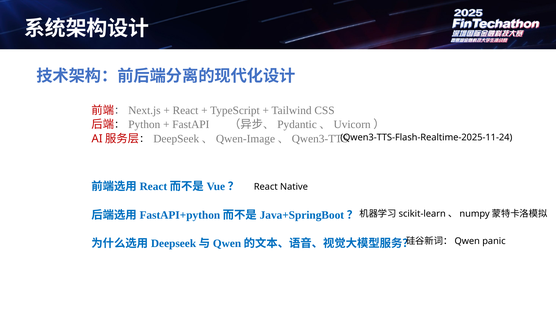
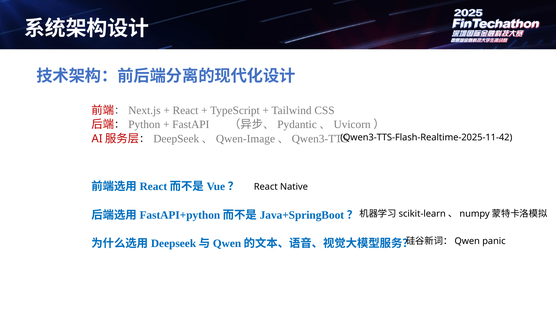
Qwen3-TTS-Flash-Realtime-2025-11-24: Qwen3-TTS-Flash-Realtime-2025-11-24 -> Qwen3-TTS-Flash-Realtime-2025-11-42 (426, 137)
